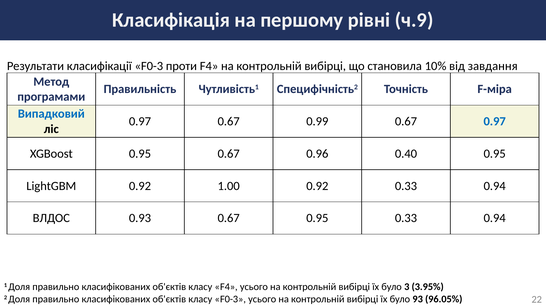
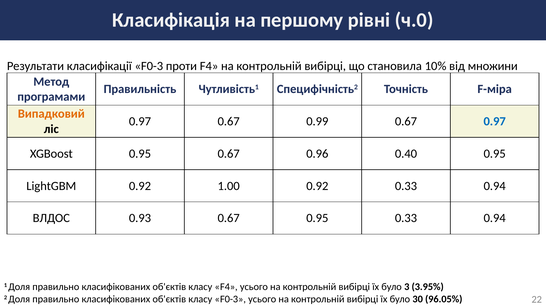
ч.9: ч.9 -> ч.0 (414, 20)
завдання: завдання -> множини (493, 66)
Випадковий colour: blue -> orange (51, 114)
93: 93 -> 30 (418, 299)
